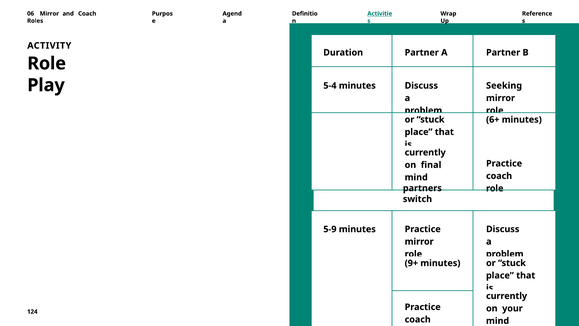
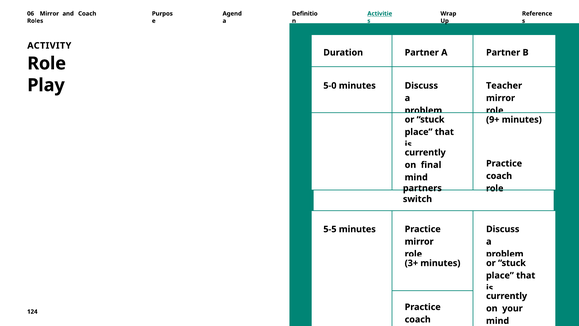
Seeking: Seeking -> Teacher (504, 86)
5-4: 5-4 -> 5-0 (330, 86)
6+: 6+ -> 9+ (493, 120)
5-9: 5-9 -> 5-5 (330, 229)
9+: 9+ -> 3+ (411, 263)
